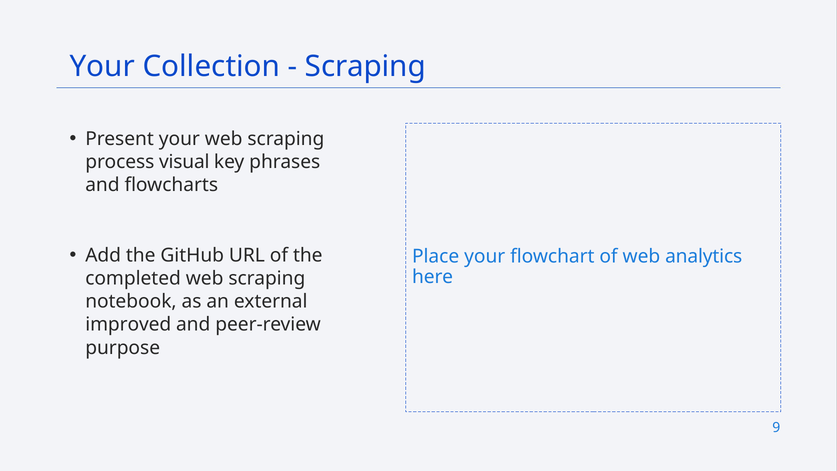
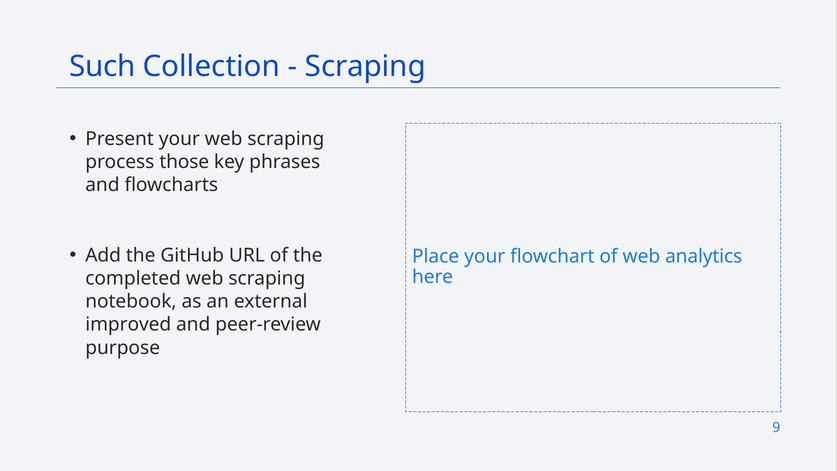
Your: Your -> Such (102, 66)
visual: visual -> those (184, 162)
